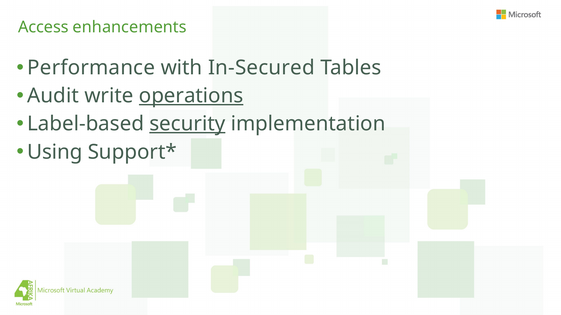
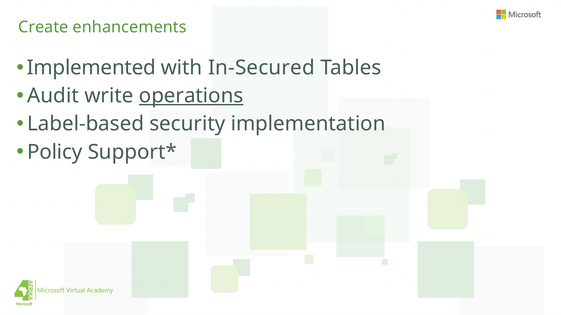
Access: Access -> Create (43, 27)
Performance: Performance -> Implemented (91, 68)
security underline: present -> none (187, 124)
Using: Using -> Policy (55, 152)
